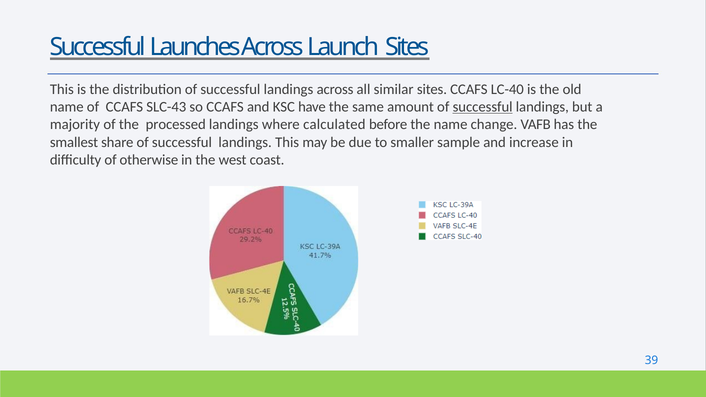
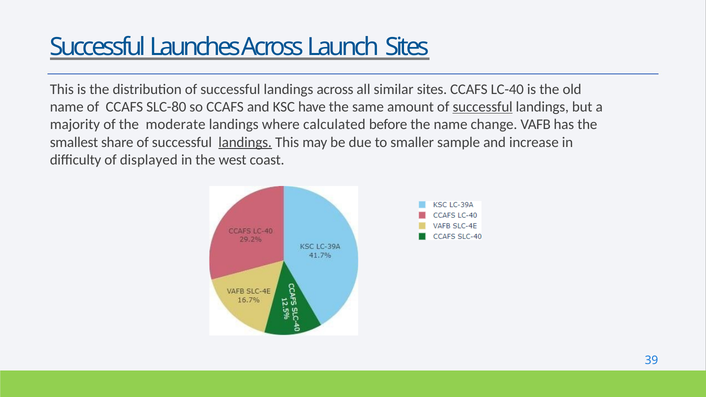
SLC-43: SLC-43 -> SLC-80 (166, 107)
processed: processed -> moderate (176, 125)
landings underline: none -> present (245, 142)
otherwise: otherwise -> displayed (149, 160)
